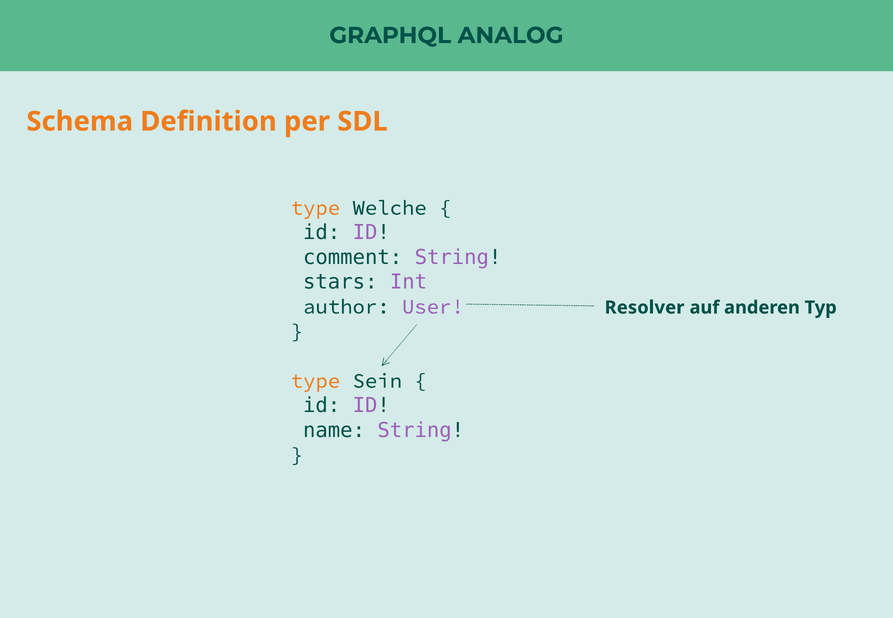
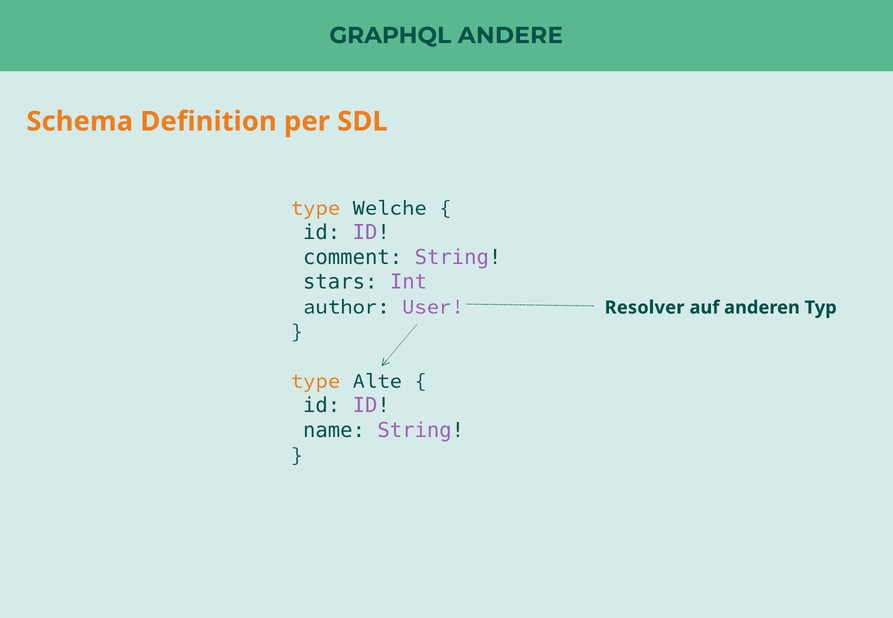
ANALOG: ANALOG -> ANDERE (510, 35)
Sein: Sein -> Alte (377, 381)
